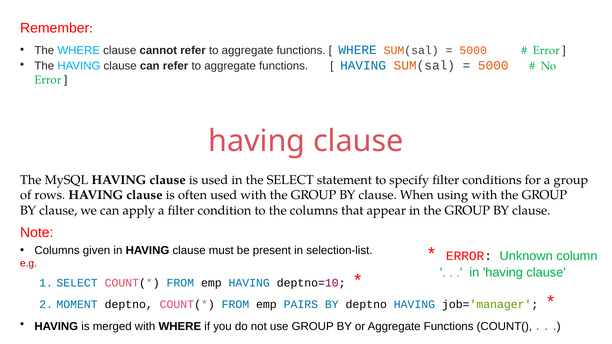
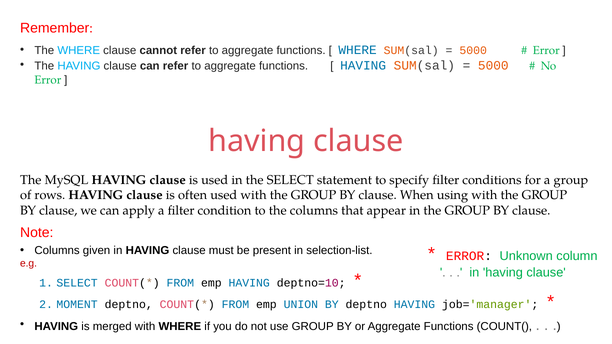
PAIRS: PAIRS -> UNION (301, 305)
